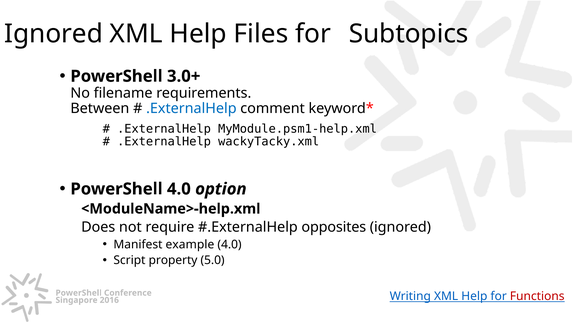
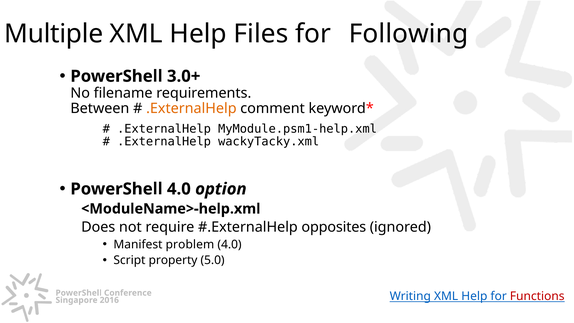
Ignored: Ignored -> Multiple (54, 34)
Subtopics: Subtopics -> Following (409, 34)
.ExternalHelp colour: blue -> orange (191, 108)
example: example -> problem (190, 244)
